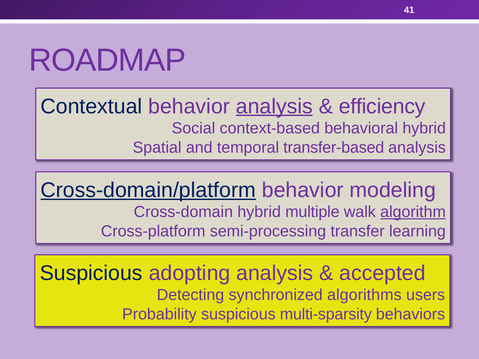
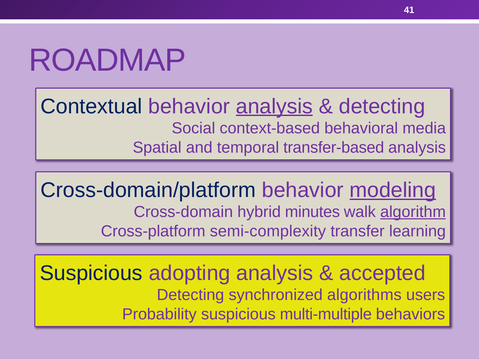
efficiency: efficiency -> detecting (382, 106)
behavioral hybrid: hybrid -> media (424, 128)
Cross-domain/platform underline: present -> none (148, 190)
modeling underline: none -> present (393, 190)
multiple: multiple -> minutes (312, 212)
semi-processing: semi-processing -> semi-complexity (268, 231)
multi-sparsity: multi-sparsity -> multi-multiple (326, 314)
